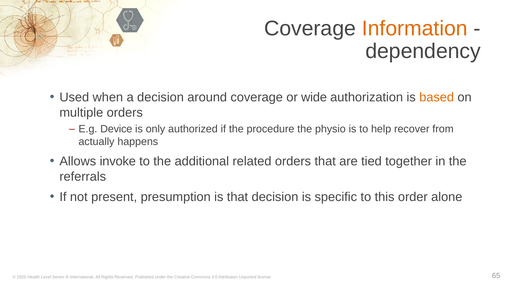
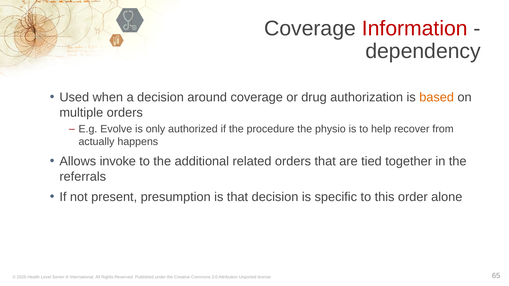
Information colour: orange -> red (415, 28)
wide: wide -> drug (314, 97)
Device: Device -> Evolve (116, 129)
